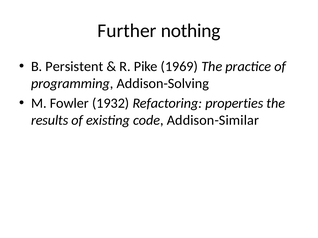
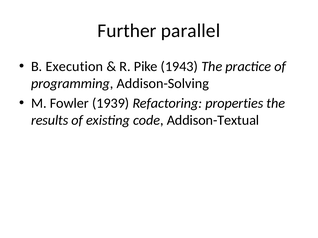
nothing: nothing -> parallel (191, 31)
Persistent: Persistent -> Execution (74, 67)
1969: 1969 -> 1943 (179, 67)
1932: 1932 -> 1939 (111, 103)
Addison-Similar: Addison-Similar -> Addison-Textual (213, 120)
